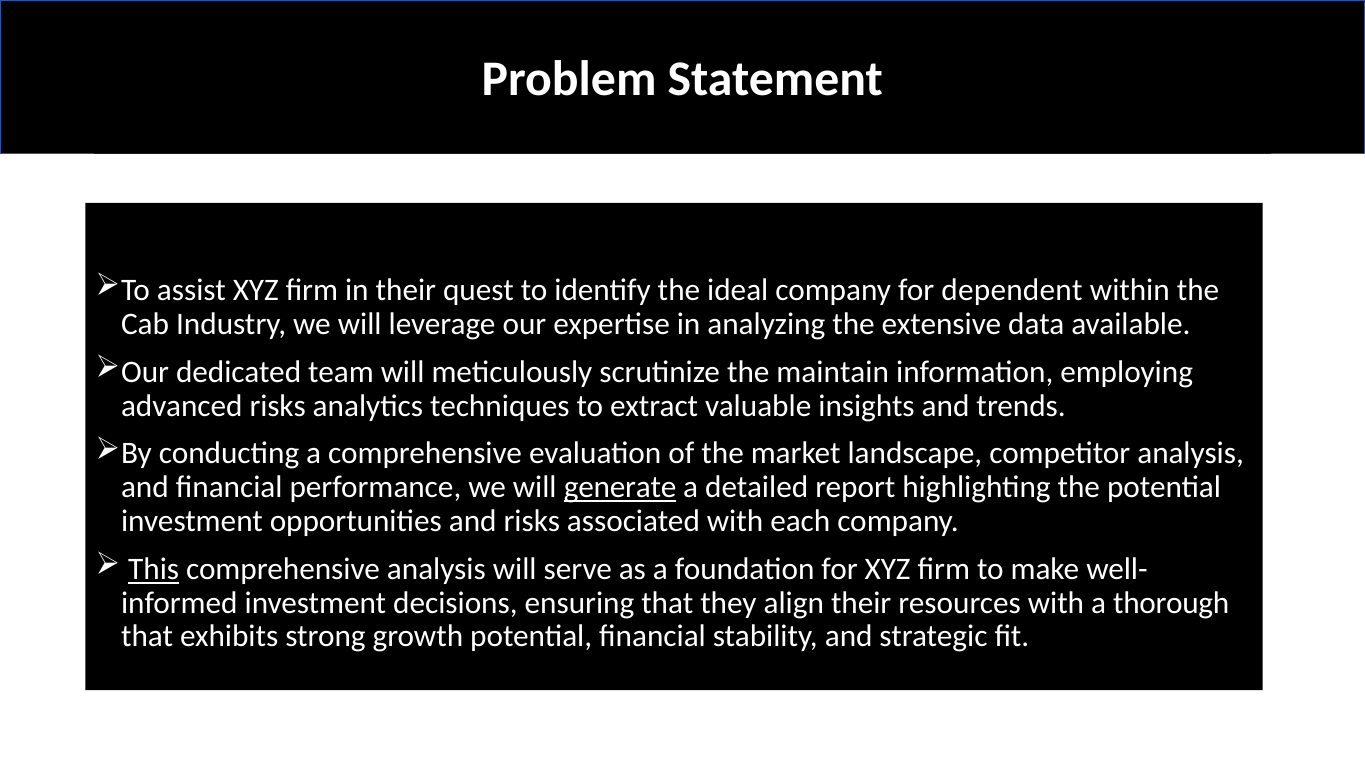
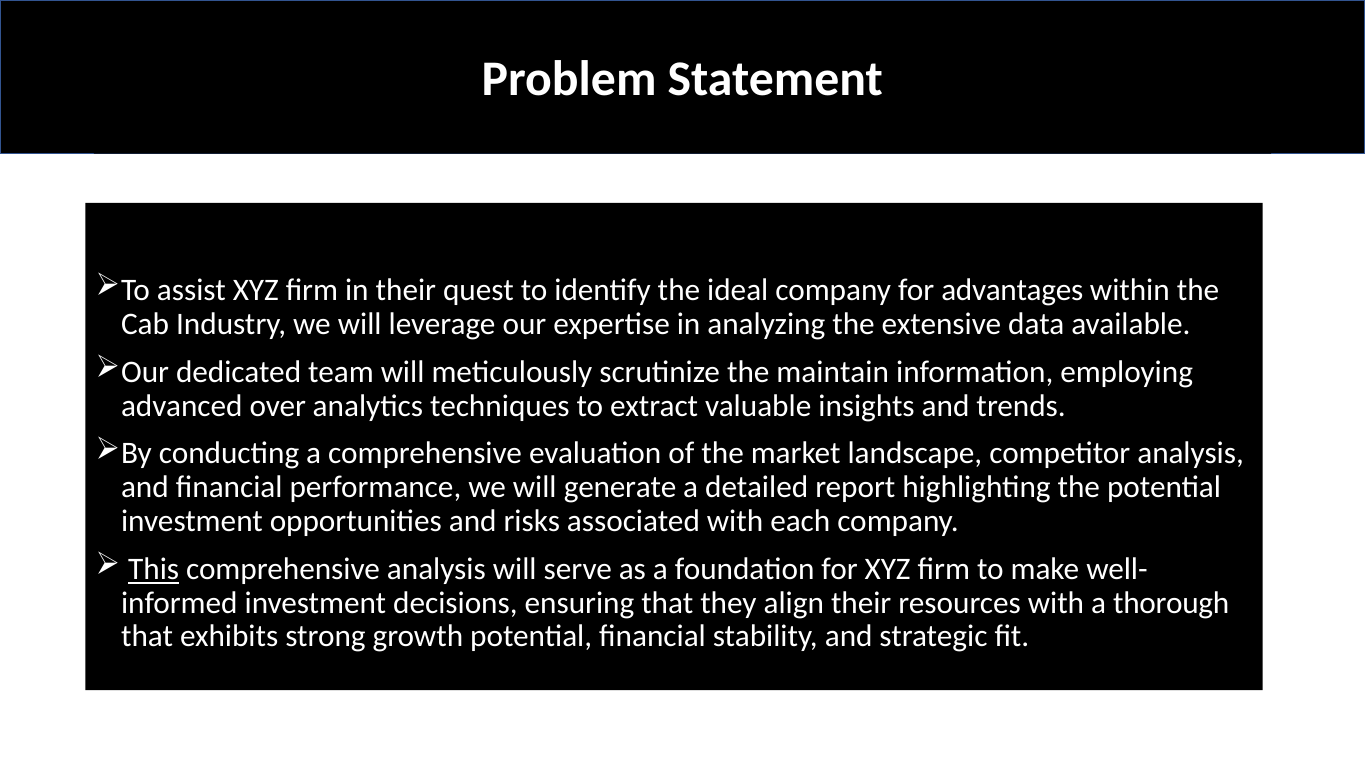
dependent: dependent -> advantages (1012, 290)
advanced risks: risks -> over (278, 406)
generate underline: present -> none (620, 487)
